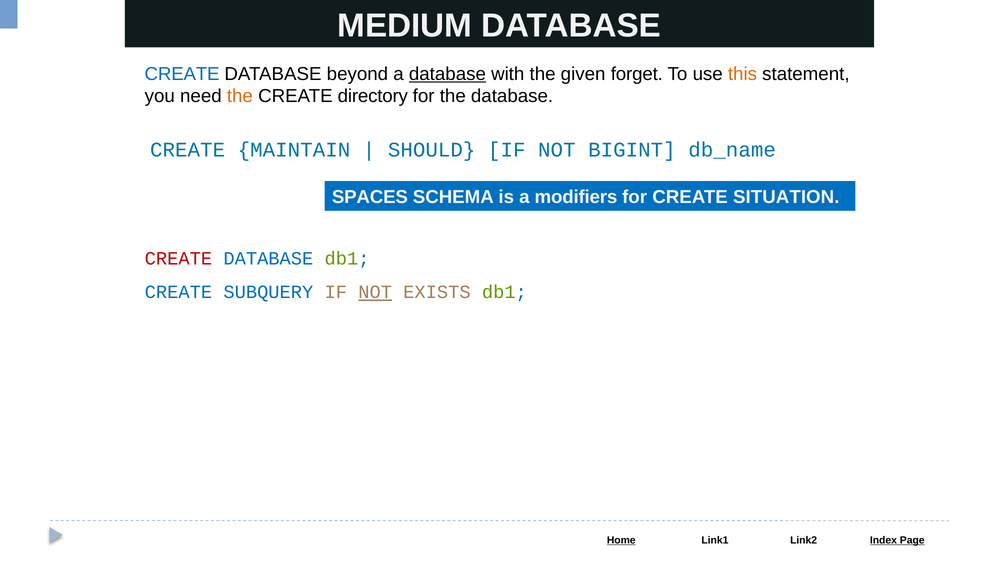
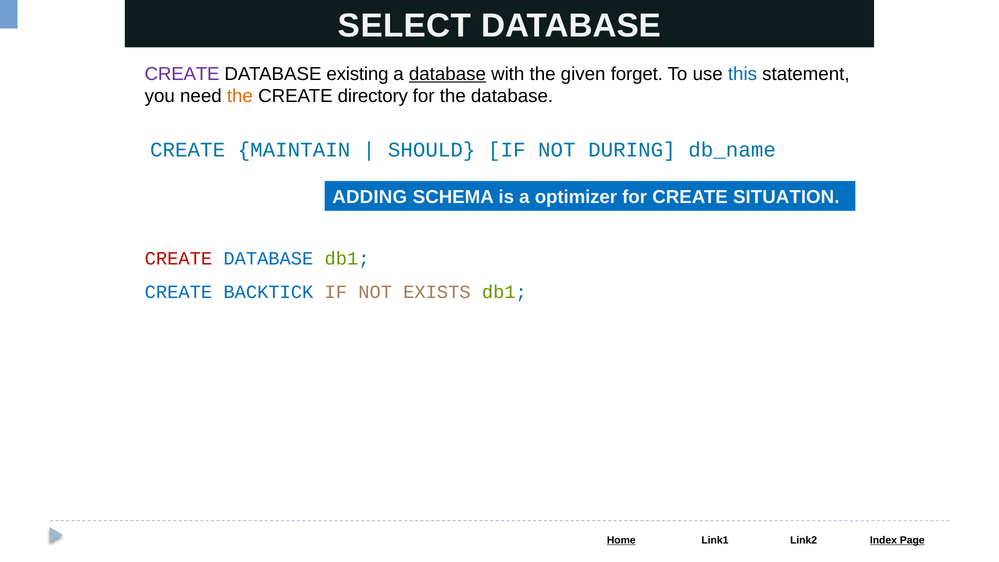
MEDIUM: MEDIUM -> SELECT (404, 26)
CREATE colour: blue -> purple (182, 74)
beyond: beyond -> existing (358, 74)
this colour: orange -> blue (742, 74)
BIGINT: BIGINT -> DURING (632, 150)
SPACES: SPACES -> ADDING (370, 197)
modifiers: modifiers -> optimizer (576, 197)
SUBQUERY: SUBQUERY -> BACKTICK (268, 292)
NOT underline: present -> none (375, 292)
